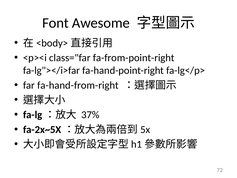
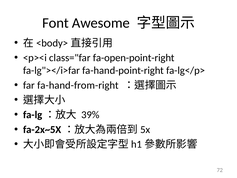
fa-from-point-right: fa-from-point-right -> fa-open-point-right (134, 58)
37%: 37% -> 39% (90, 115)
